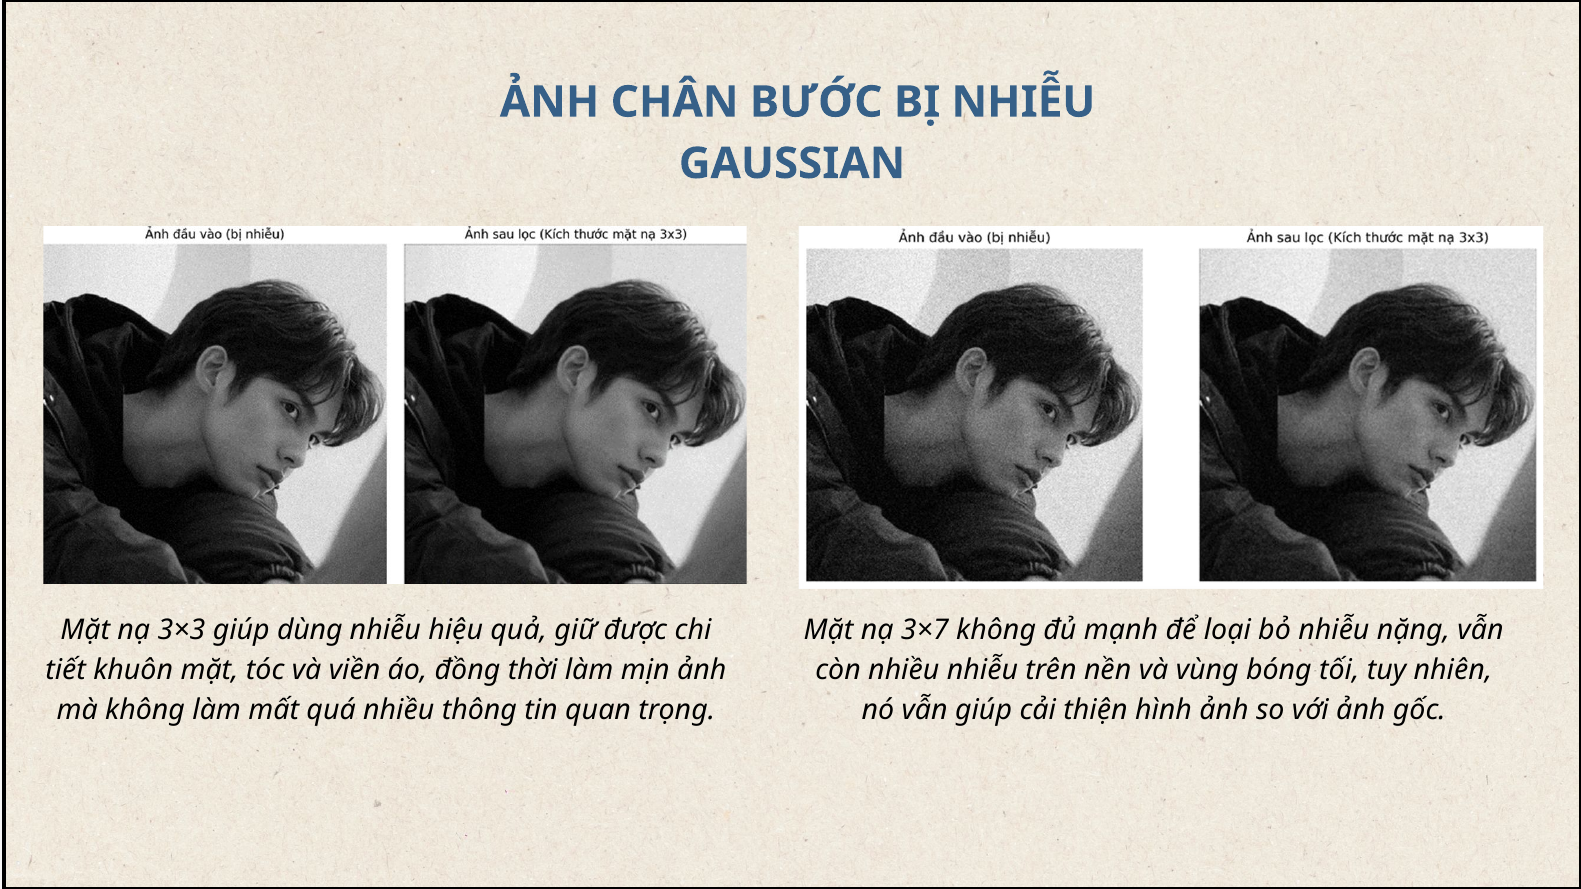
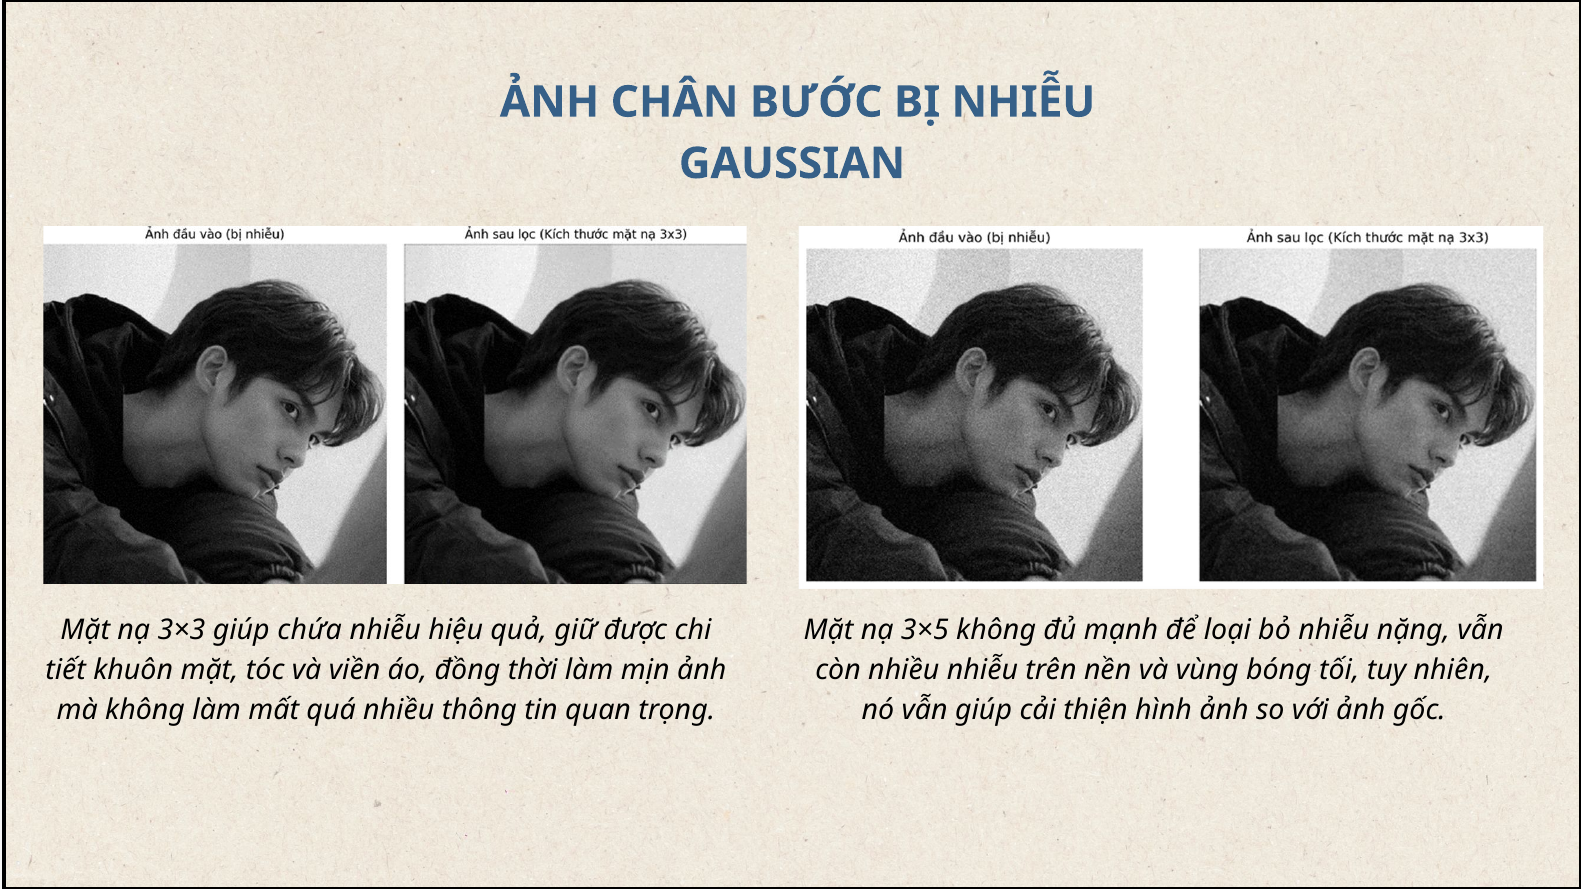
dùng: dùng -> chứa (310, 631)
3×7: 3×7 -> 3×5 (925, 631)
